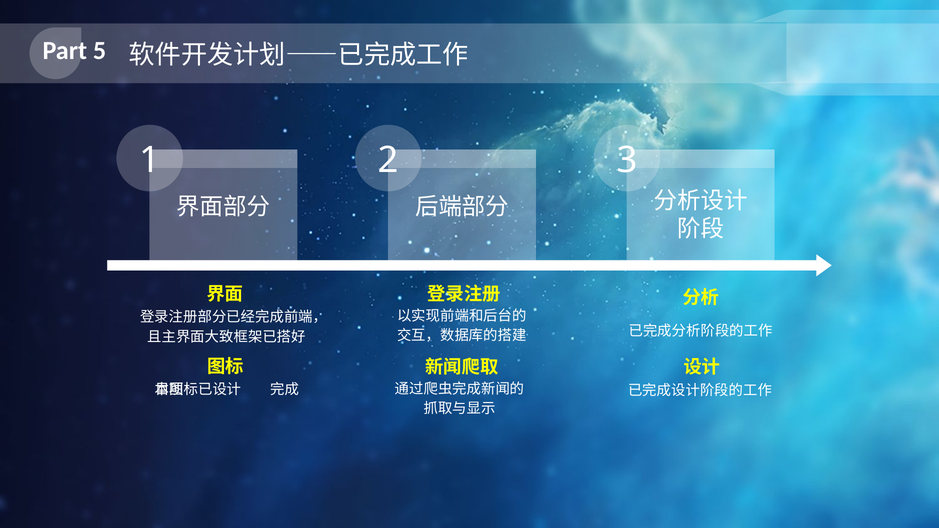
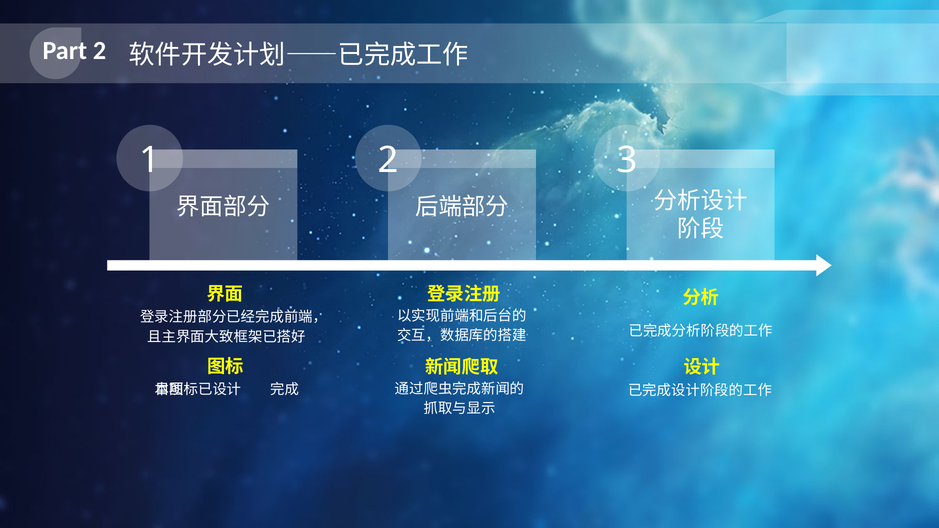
Part 5: 5 -> 2 (100, 51)
